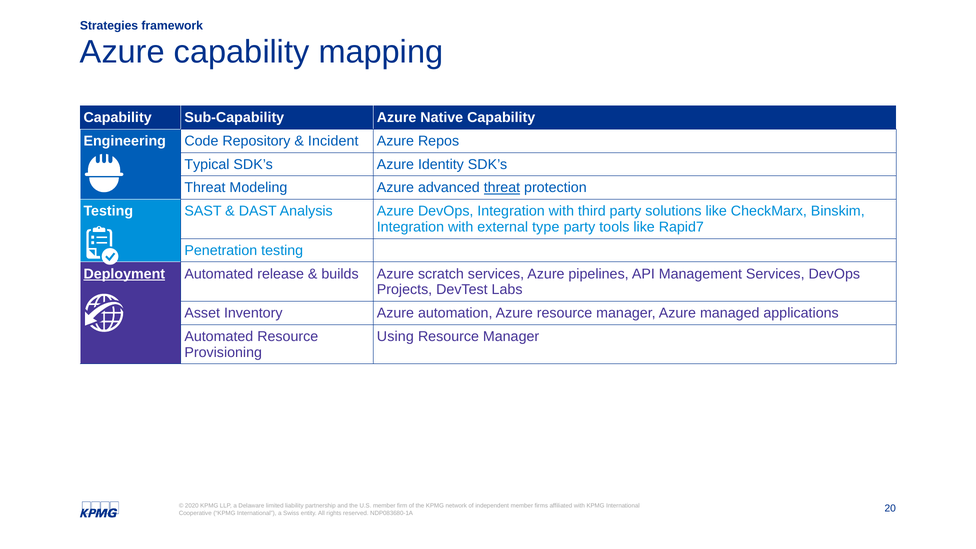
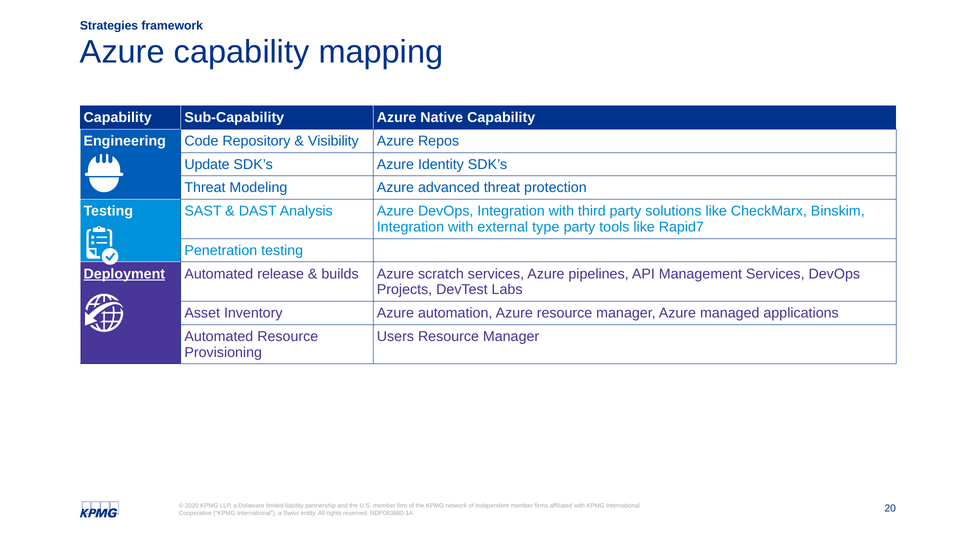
Incident: Incident -> Visibility (333, 141)
Typical: Typical -> Update (207, 164)
threat underline: present -> none (502, 188)
Using: Using -> Users (395, 336)
